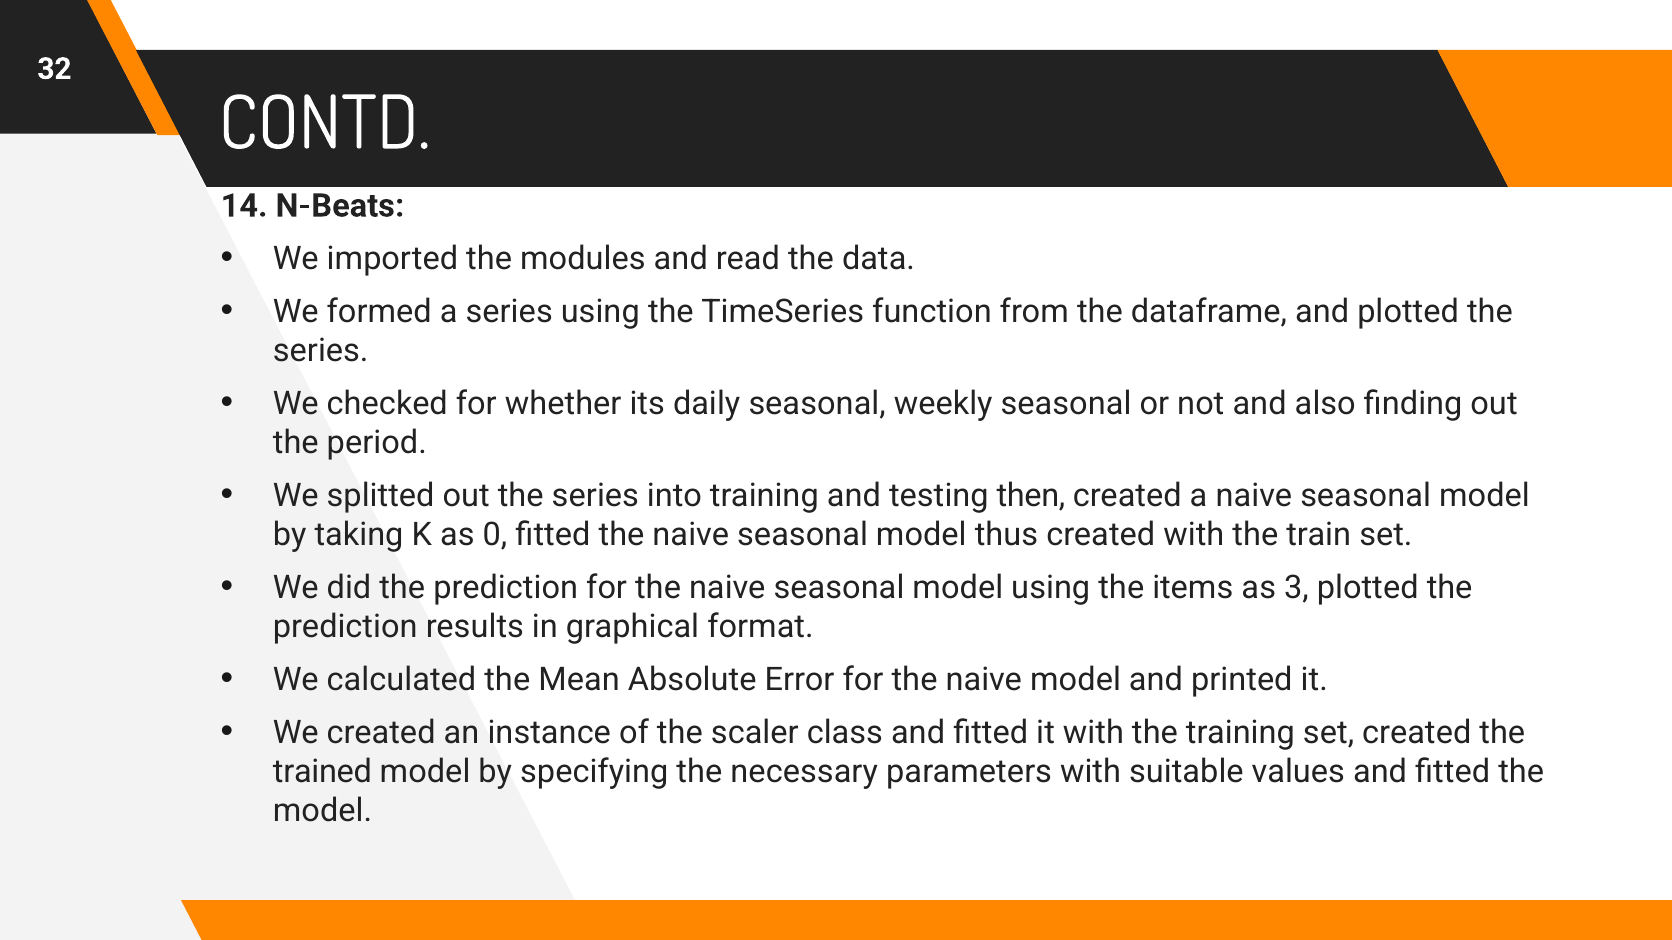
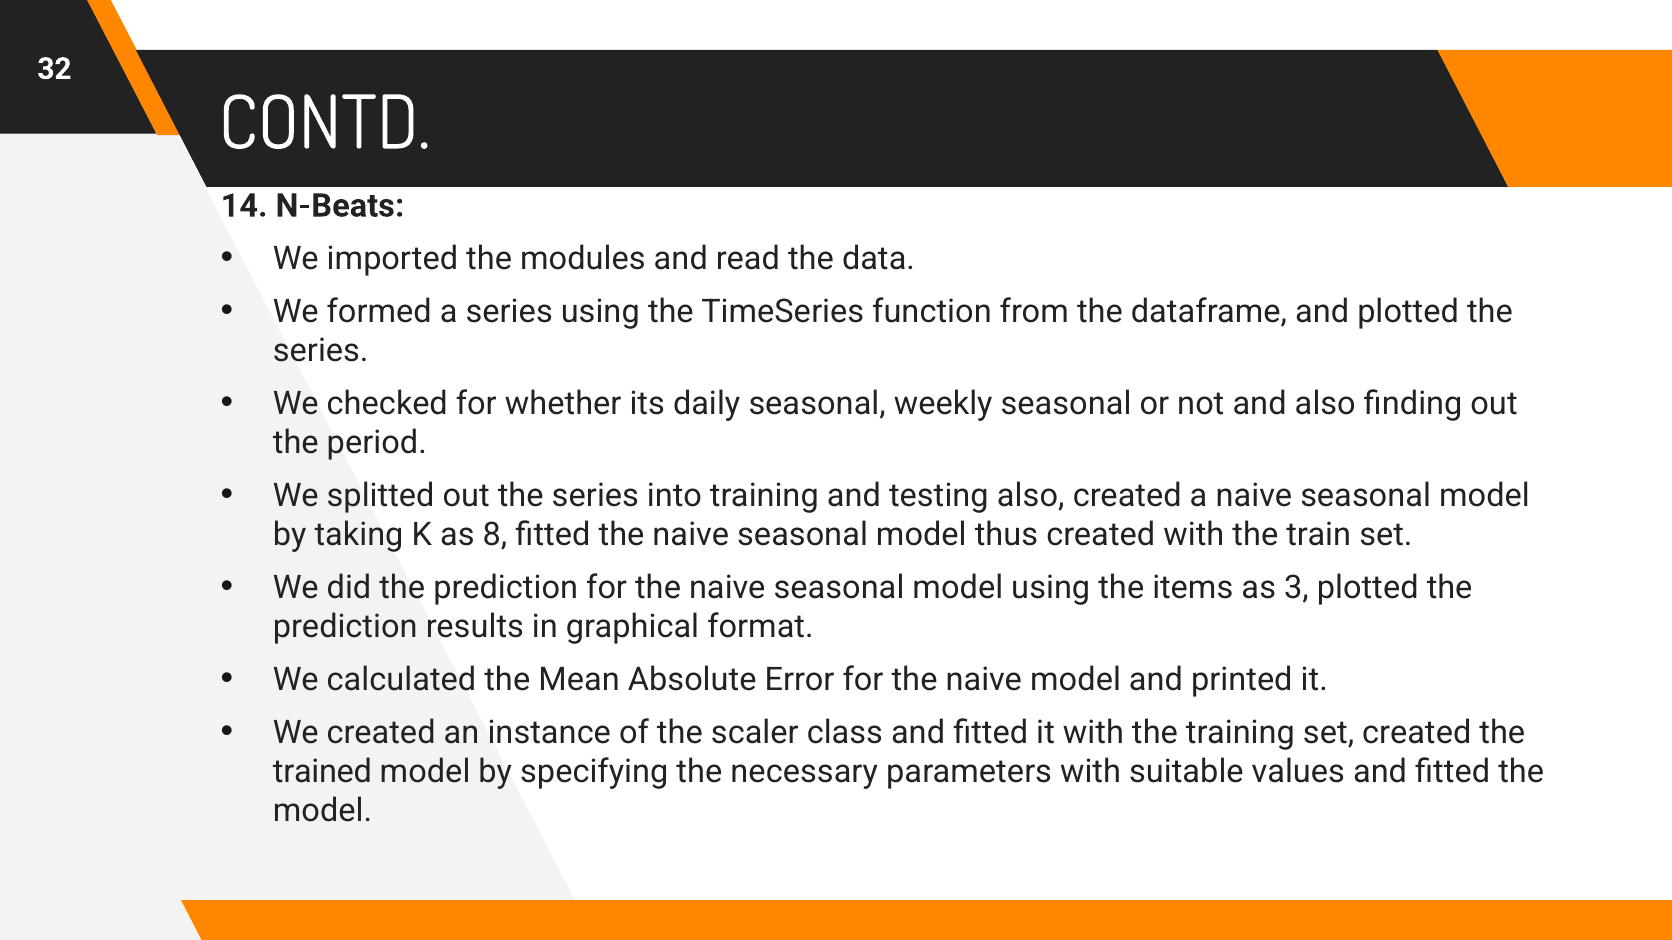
testing then: then -> also (1031, 496)
0: 0 -> 8 (495, 535)
